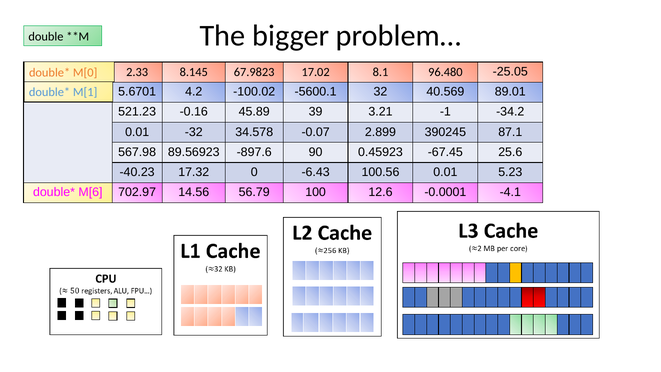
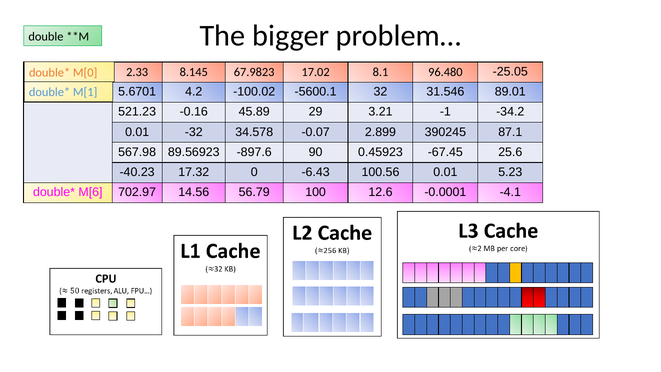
40.569: 40.569 -> 31.546 (445, 92)
39: 39 -> 29 (316, 112)
